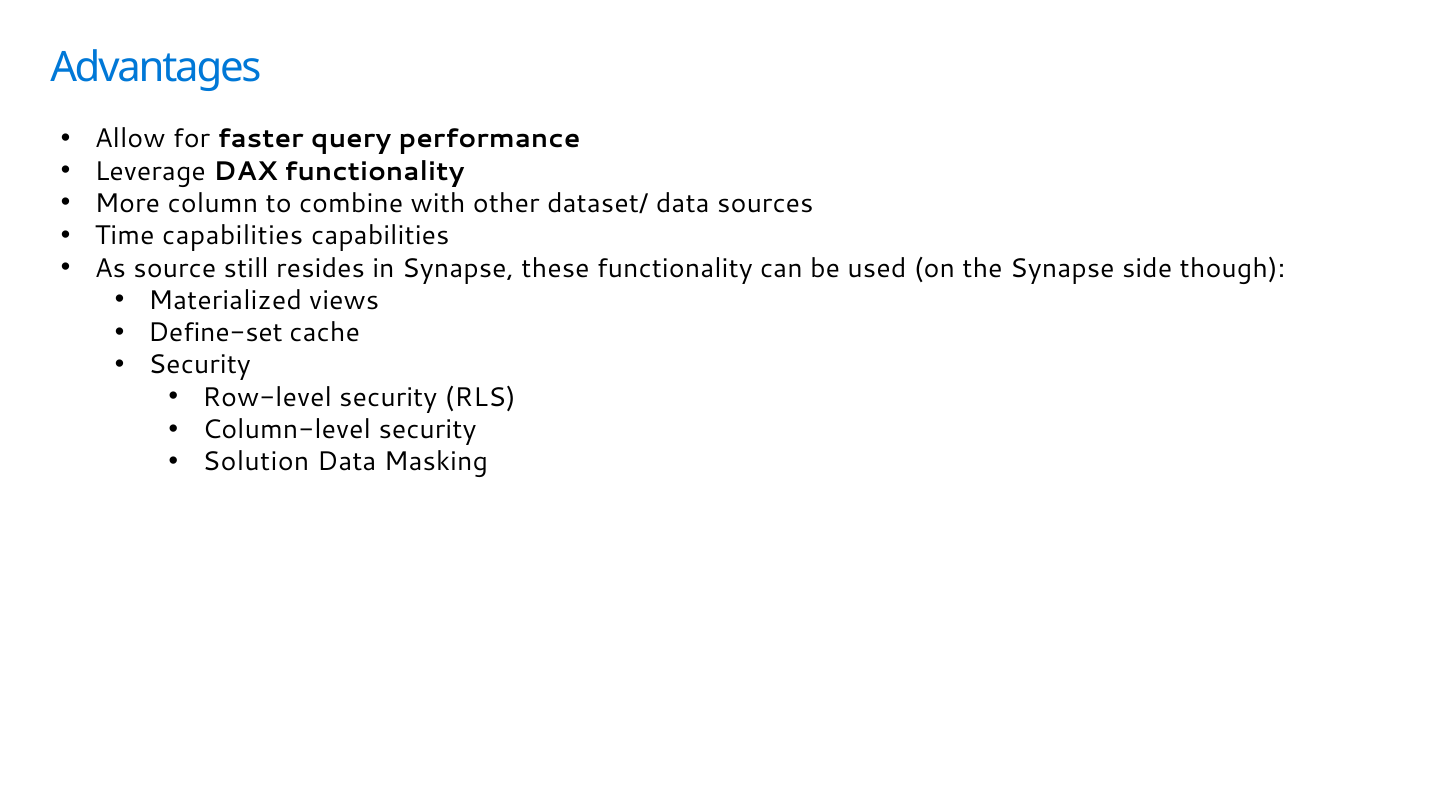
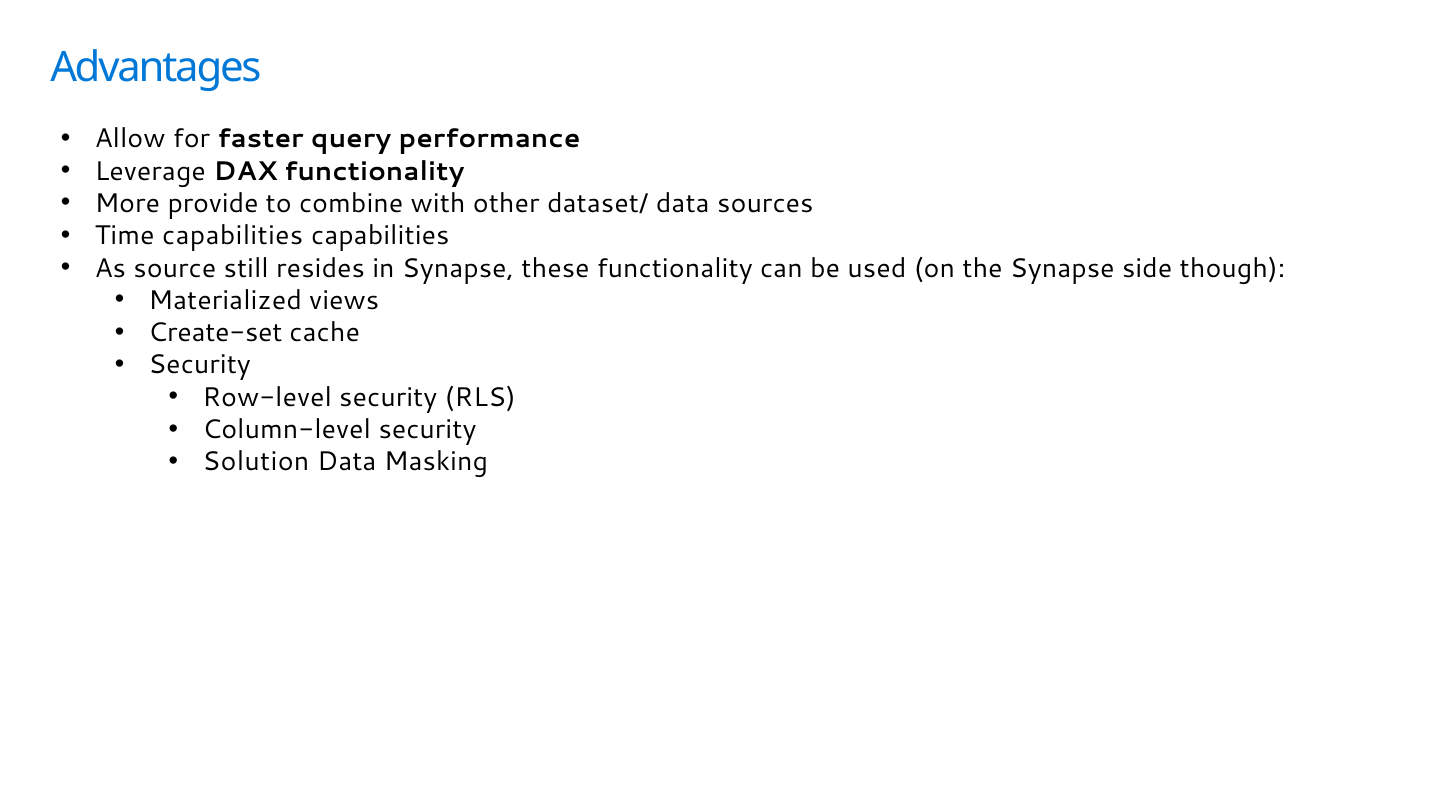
column: column -> provide (213, 204)
Define-set: Define-set -> Create-set (215, 333)
